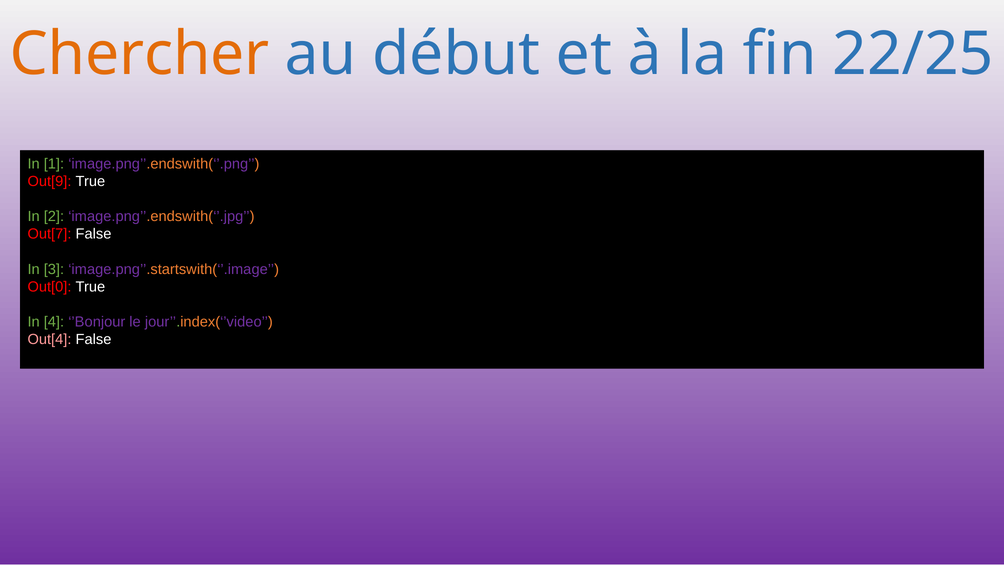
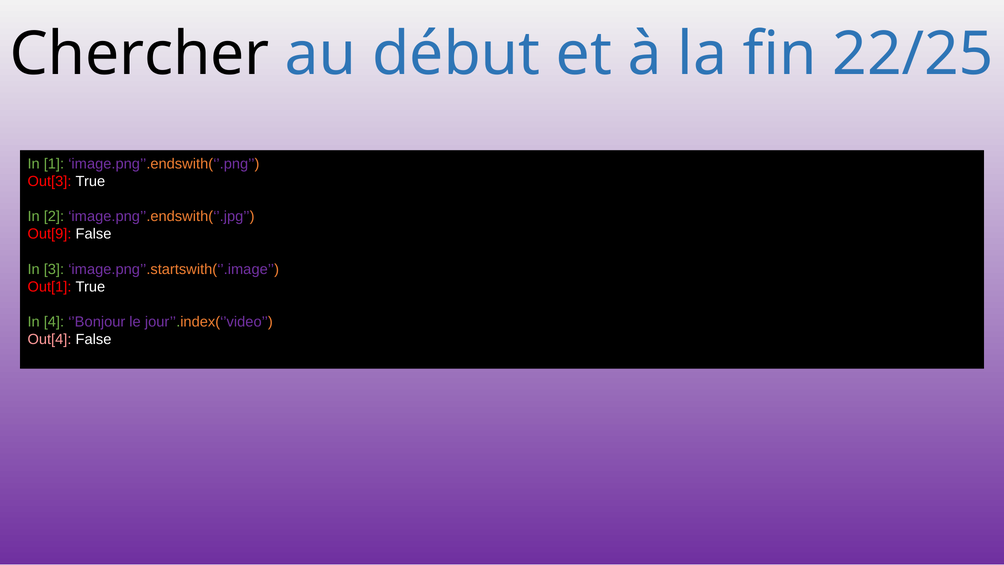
Chercher colour: orange -> black (140, 54)
Out[9: Out[9 -> Out[3 (49, 181)
Out[7: Out[7 -> Out[9 (49, 234)
Out[0: Out[0 -> Out[1 (49, 287)
